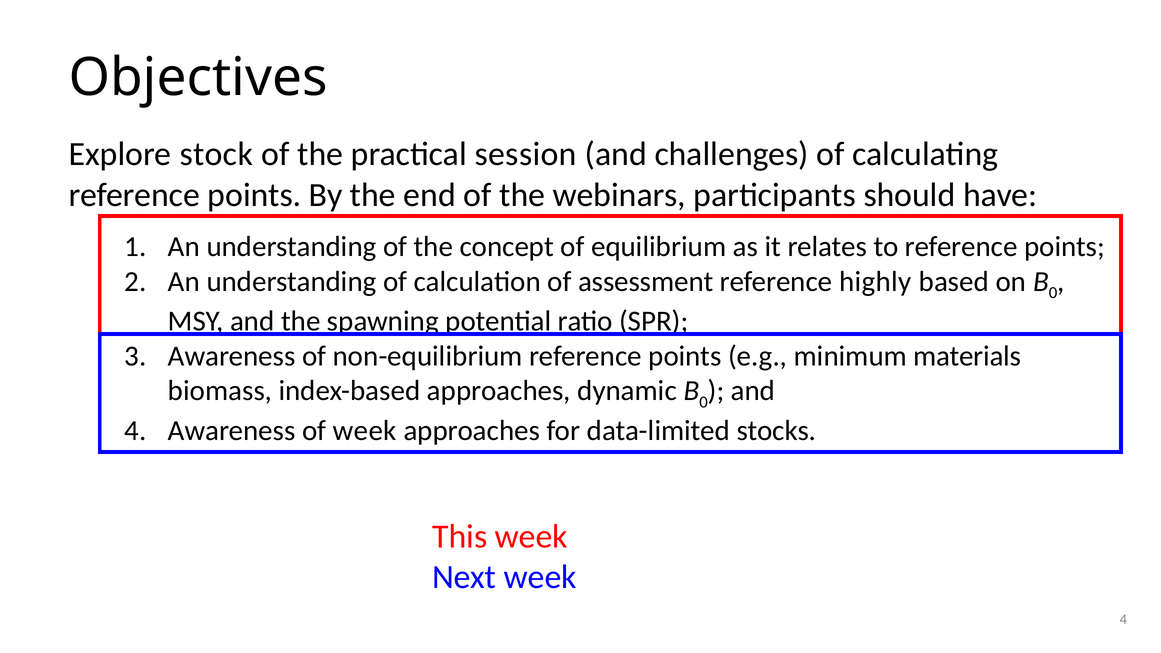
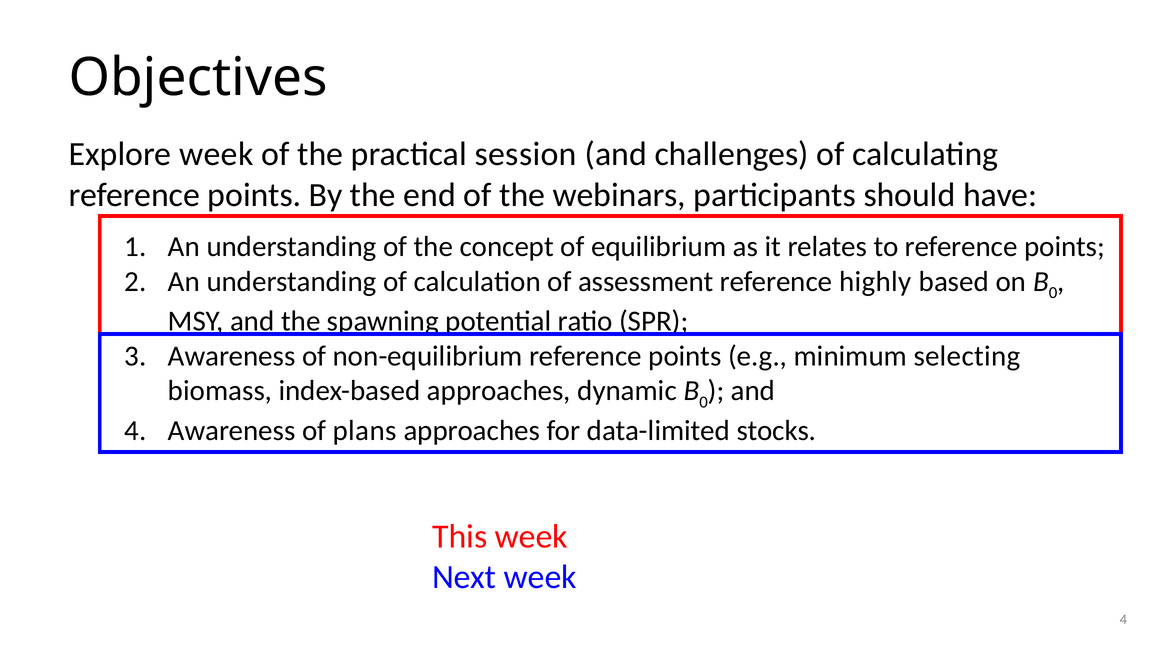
Explore stock: stock -> week (216, 154)
materials: materials -> selecting (967, 356)
of week: week -> plans (365, 431)
